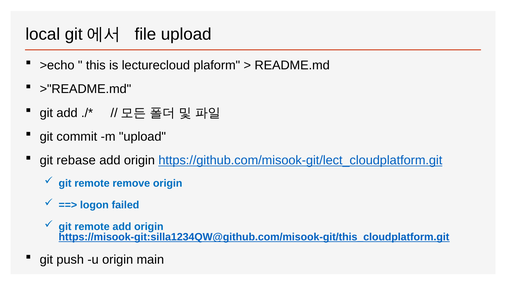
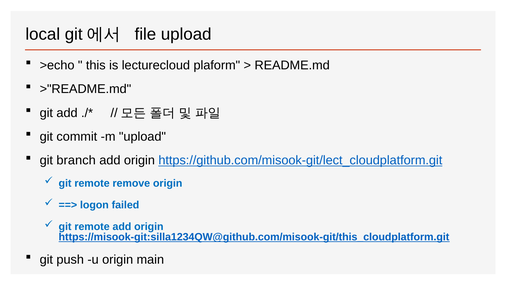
rebase: rebase -> branch (76, 160)
